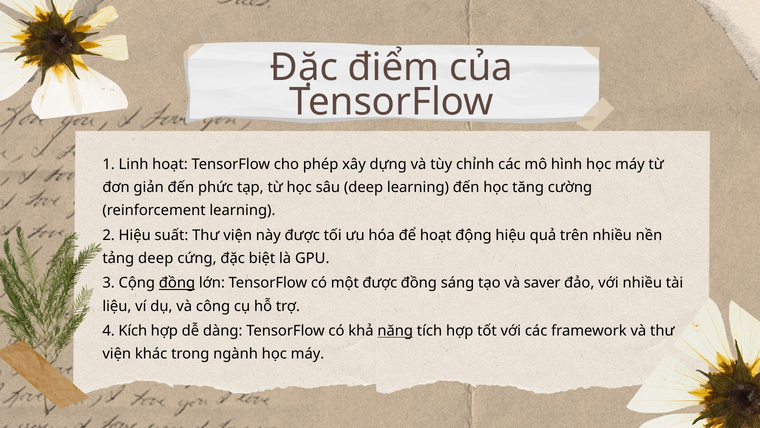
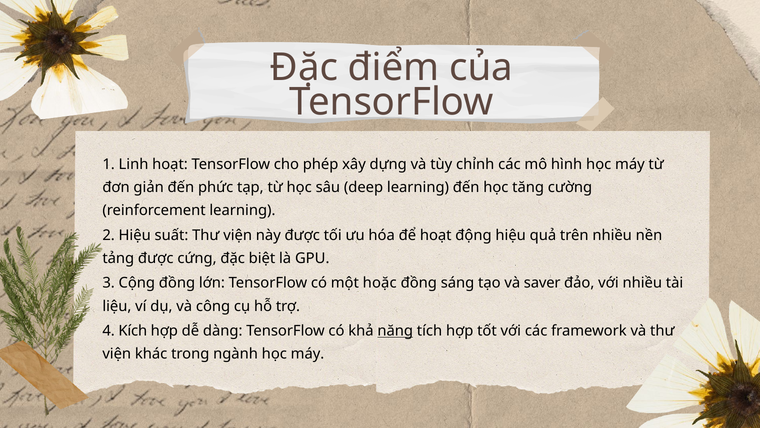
deep: deep -> được (156, 258)
đồng underline: present -> none (177, 283)
một được: được -> hoặc (380, 283)
